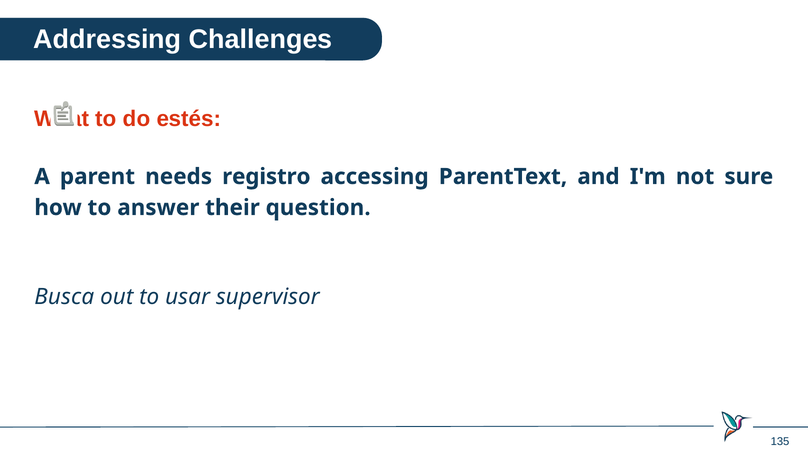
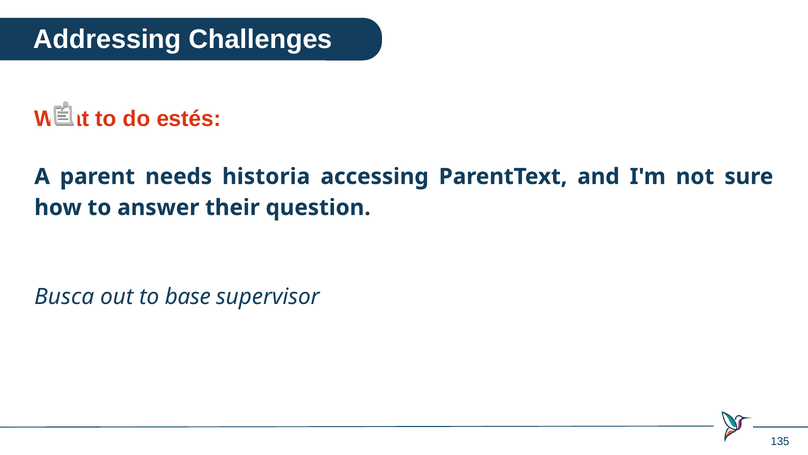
registro: registro -> historia (266, 176)
usar: usar -> base (188, 296)
